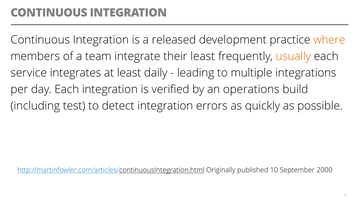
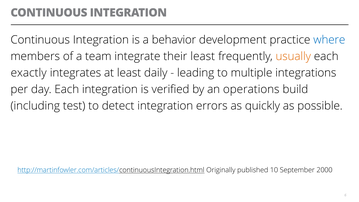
released: released -> behavior (174, 40)
where colour: orange -> blue (329, 40)
service: service -> exactly (29, 73)
